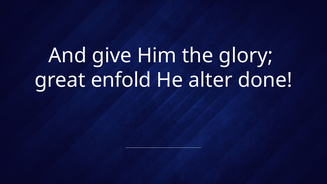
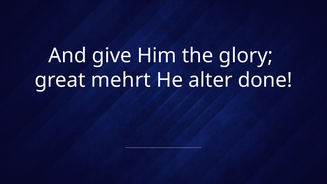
enfold: enfold -> mehrt (121, 80)
